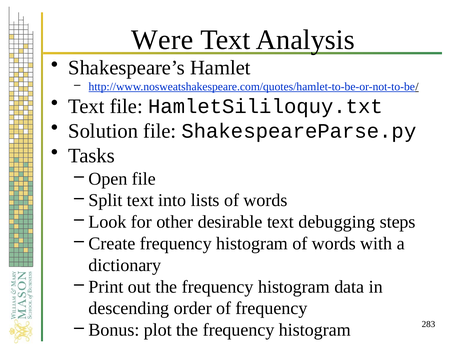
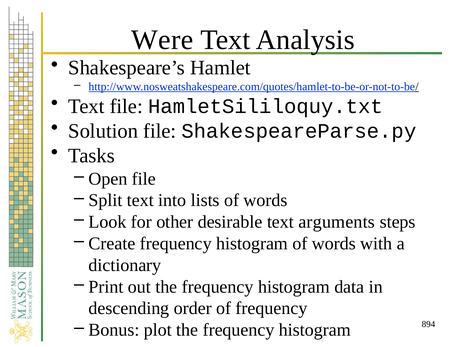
debugging: debugging -> arguments (337, 222)
283: 283 -> 894 (428, 325)
